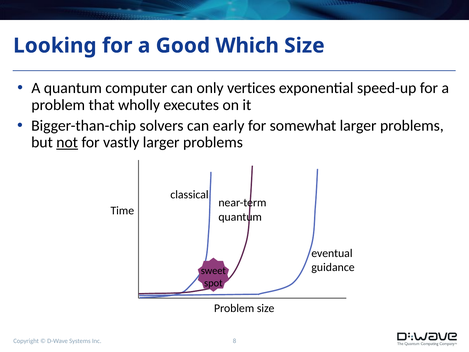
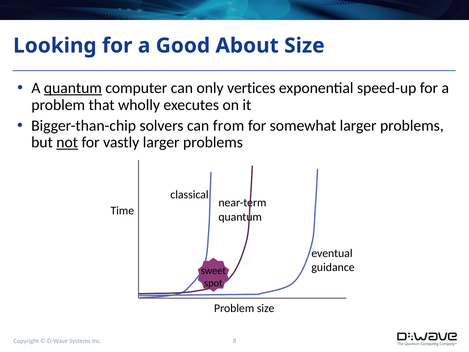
Which: Which -> About (247, 46)
quantum underline: none -> present (73, 88)
early: early -> from (229, 125)
